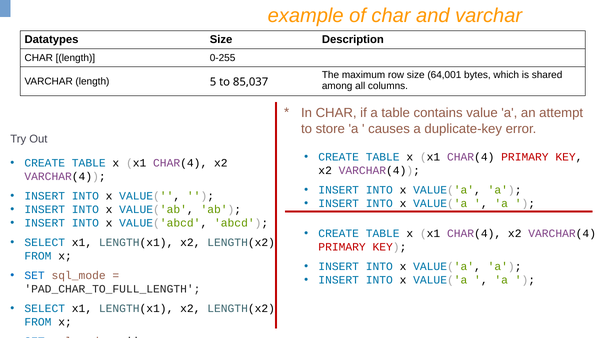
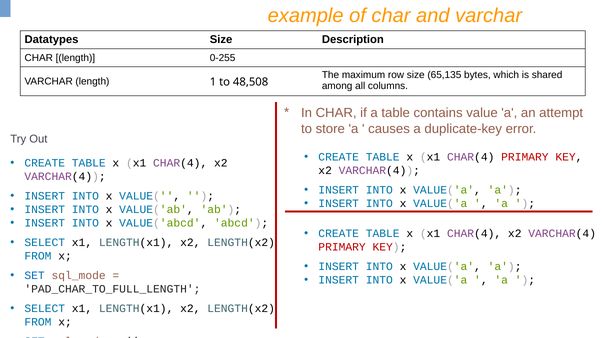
64,001: 64,001 -> 65,135 (444, 75)
5: 5 -> 1 (213, 82)
85,037: 85,037 -> 48,508 (251, 82)
